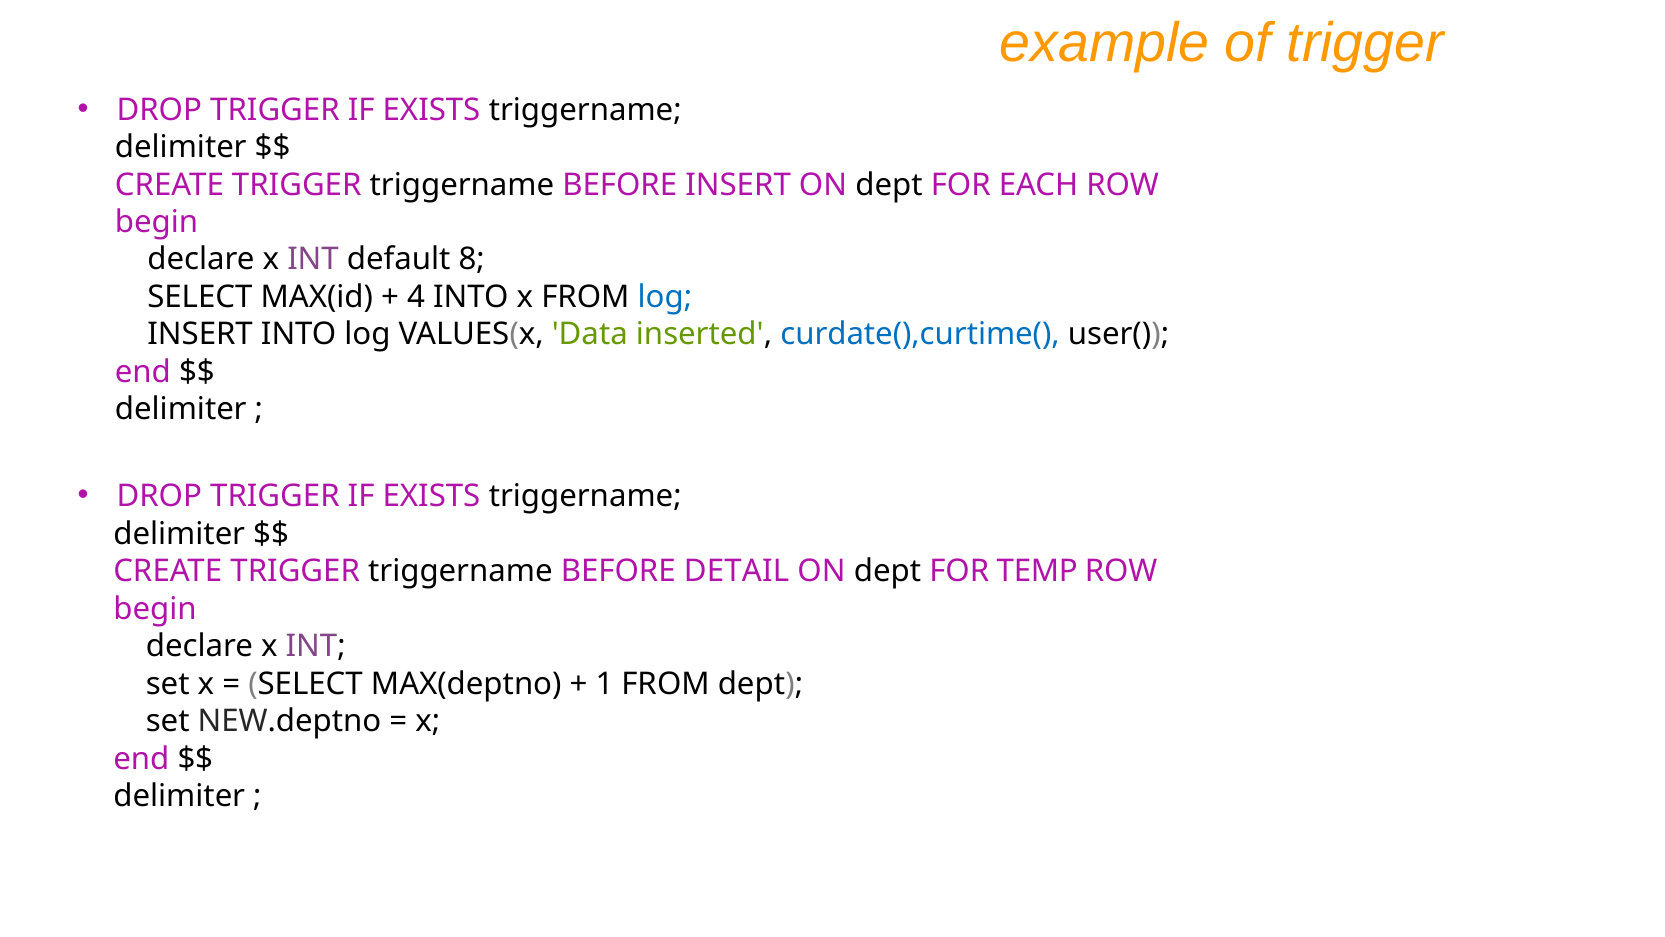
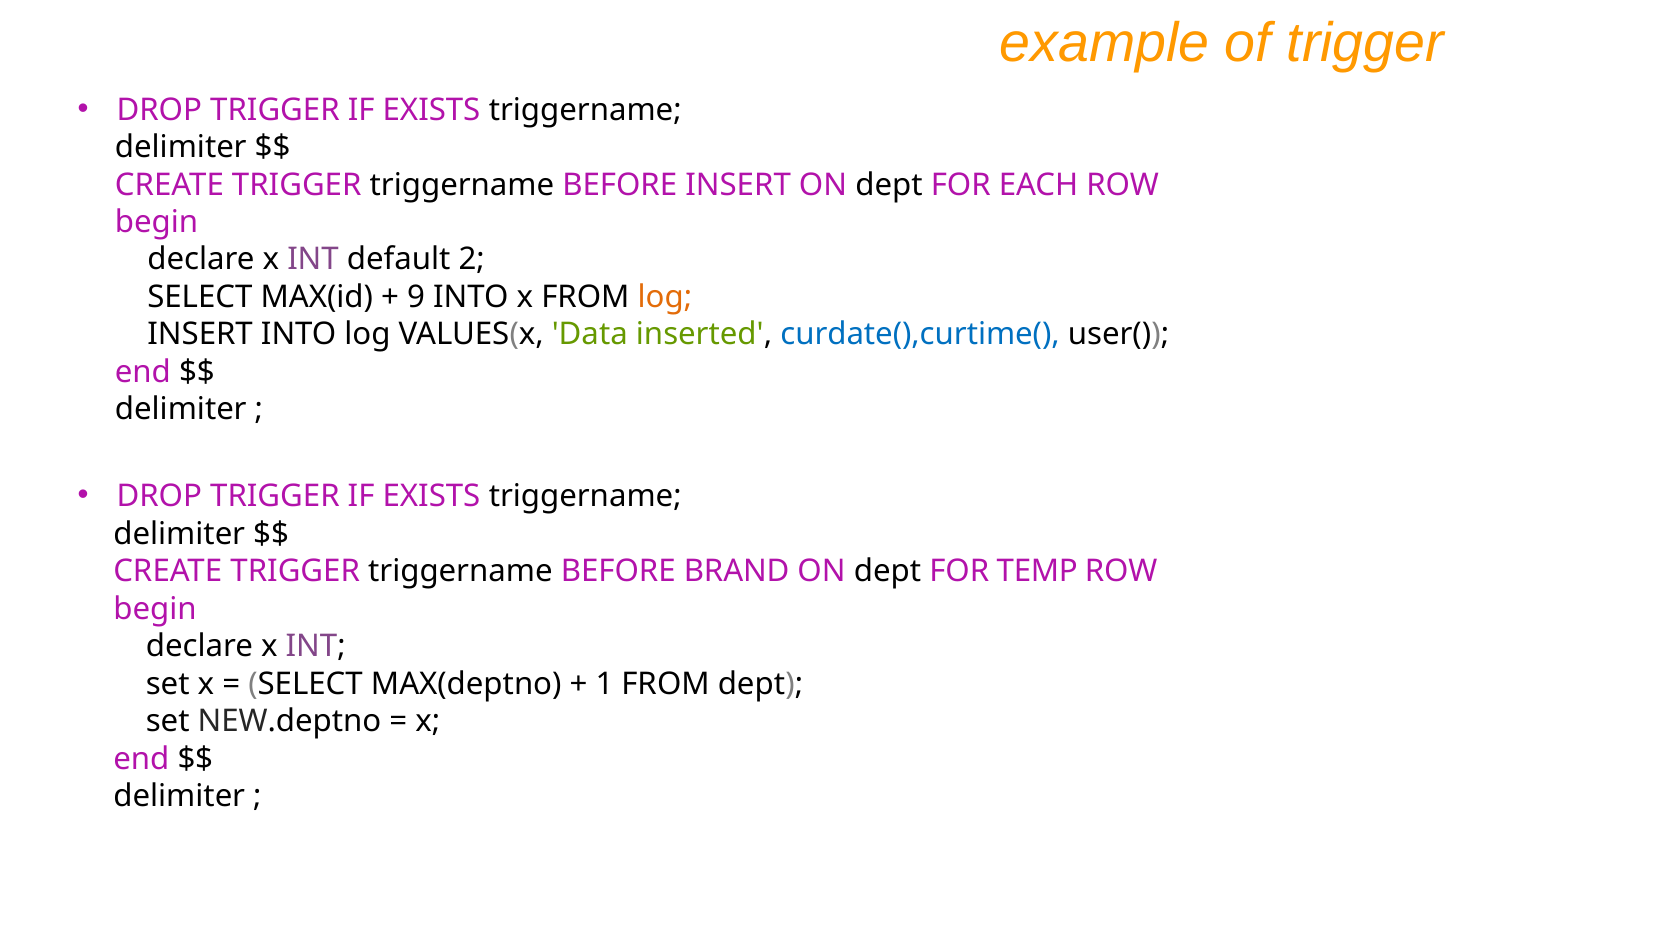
8: 8 -> 2 (472, 260)
4: 4 -> 9 (416, 297)
log colour: blue -> orange (665, 297)
DETAIL: DETAIL -> BRAND (737, 571)
